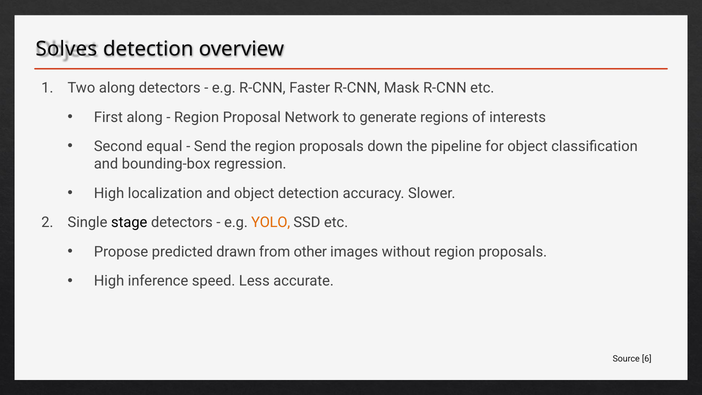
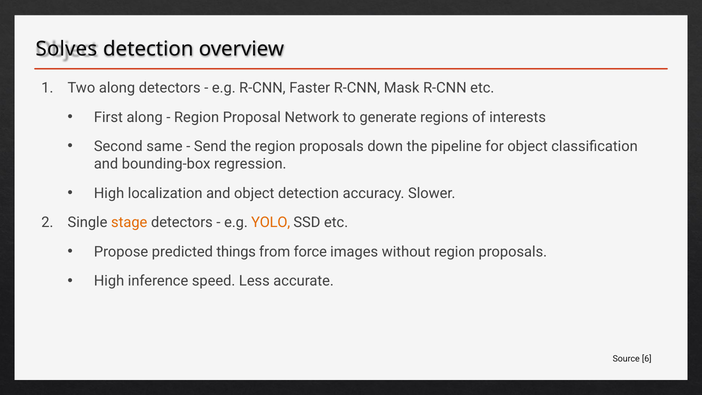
equal: equal -> same (164, 146)
stage colour: black -> orange (129, 222)
drawn: drawn -> things (236, 252)
other: other -> force (310, 252)
